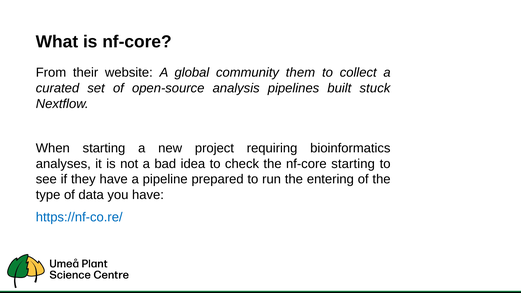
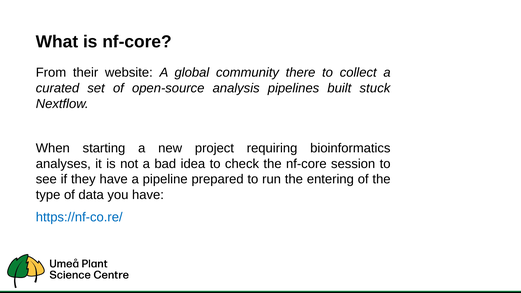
them: them -> there (301, 73)
nf-core starting: starting -> session (353, 164)
